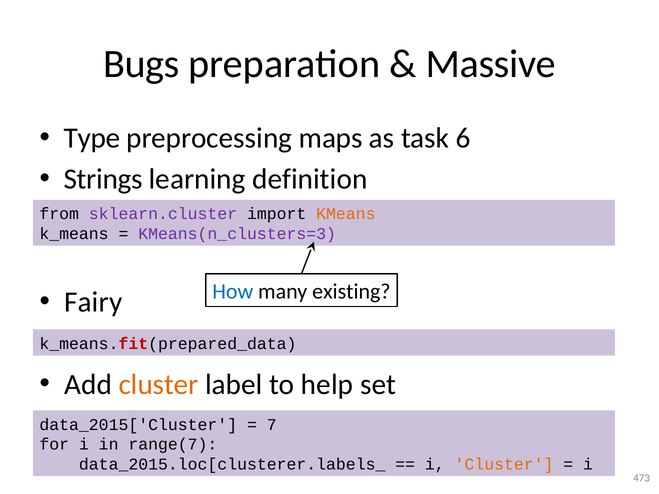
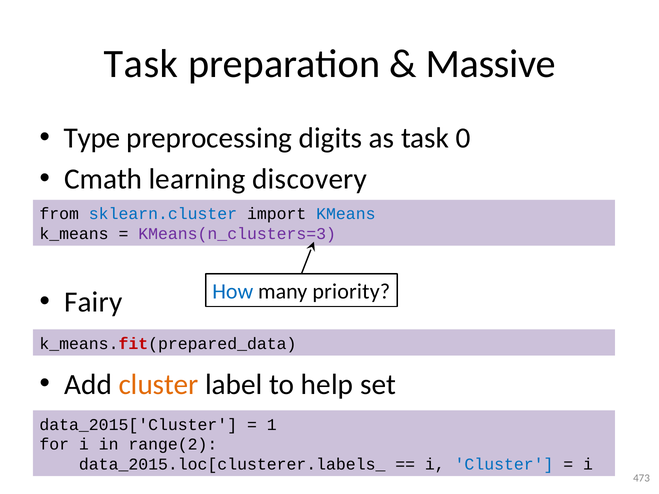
Bugs: Bugs -> Task (141, 64)
maps: maps -> digits (331, 138)
6: 6 -> 0 (463, 138)
Strings: Strings -> Cmath (103, 179)
definition: definition -> discovery (310, 179)
sklearn.cluster colour: purple -> blue (163, 214)
KMeans colour: orange -> blue (346, 214)
existing: existing -> priority (351, 292)
7: 7 -> 1 (272, 425)
range(7: range(7 -> range(2 (173, 445)
Cluster colour: orange -> blue (504, 464)
